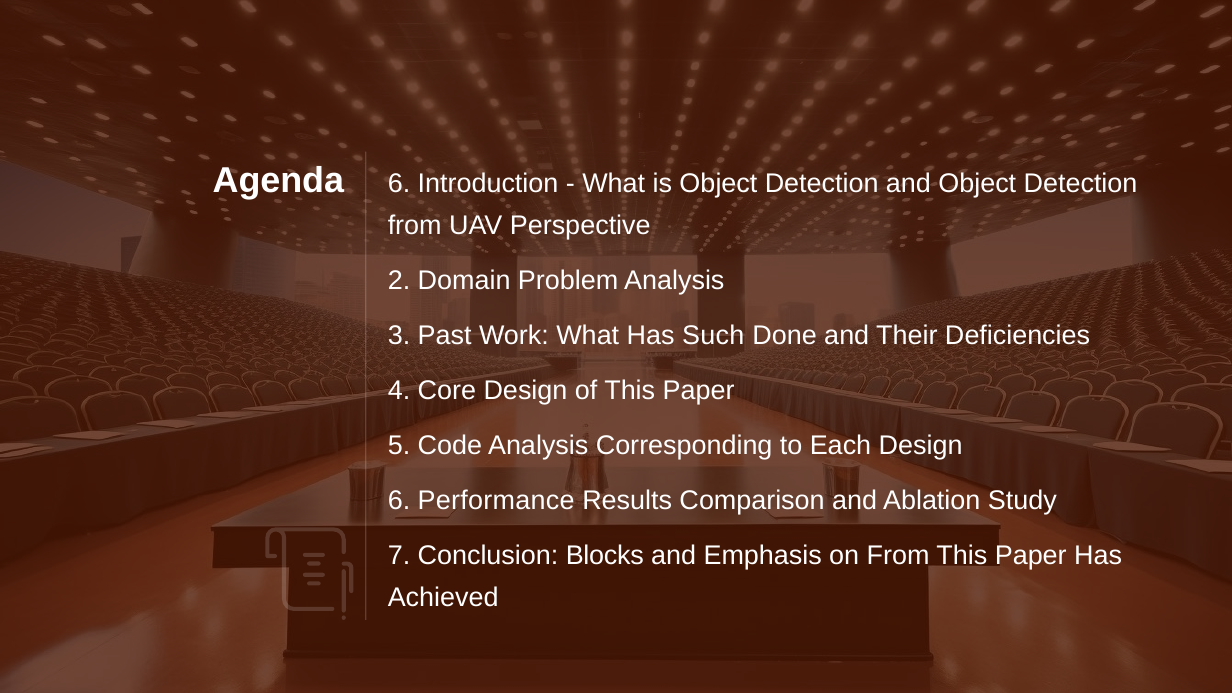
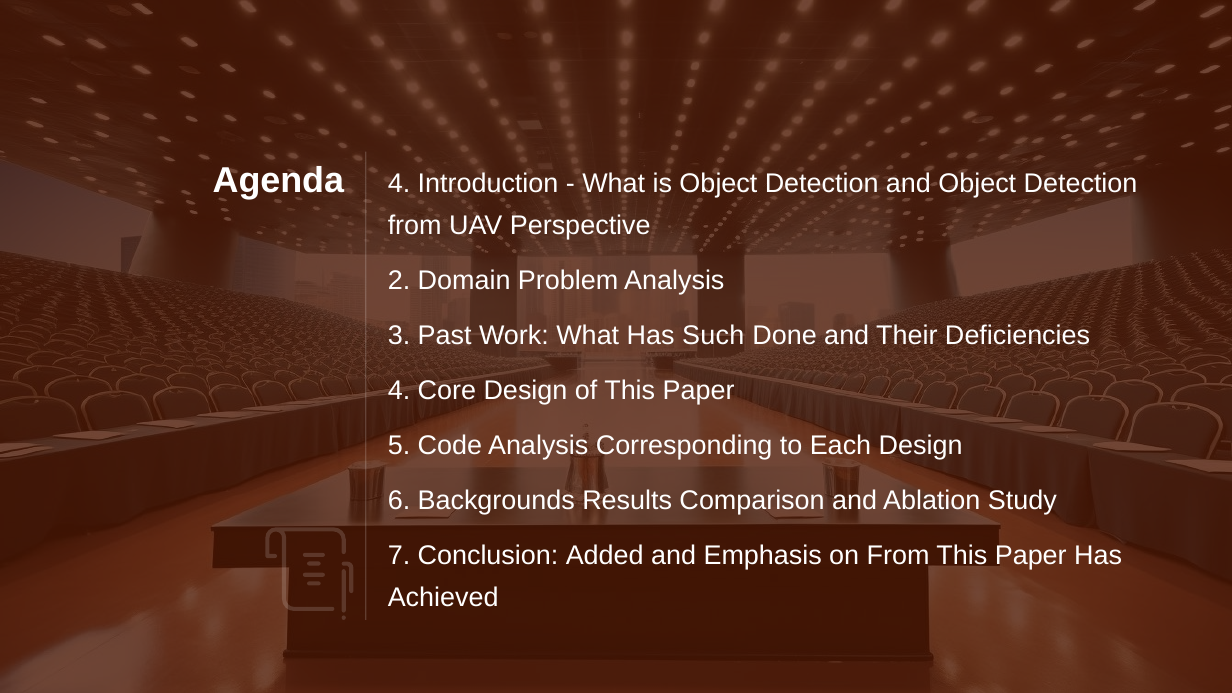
Agenda 6: 6 -> 4 (399, 184)
Performance: Performance -> Backgrounds (496, 500)
Blocks: Blocks -> Added (605, 555)
